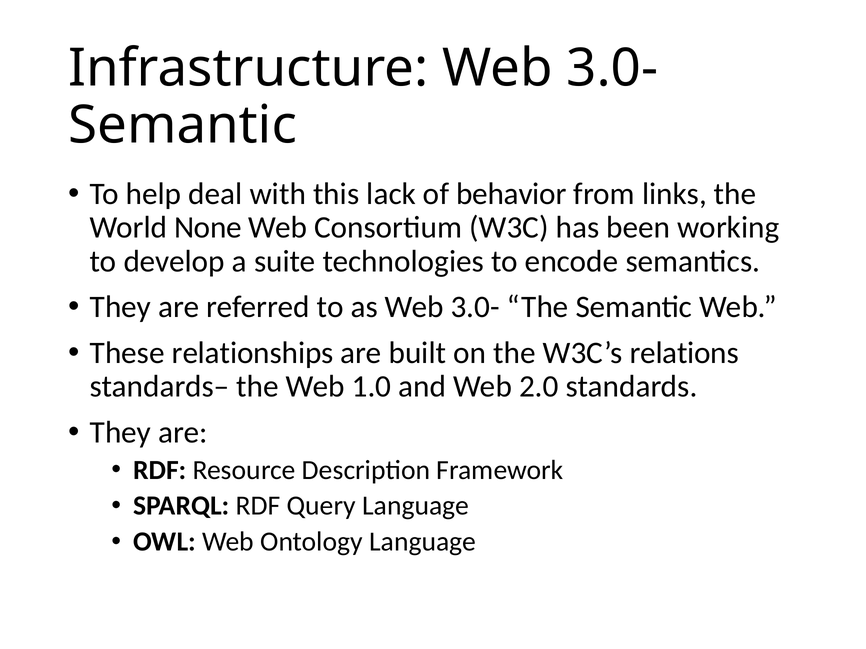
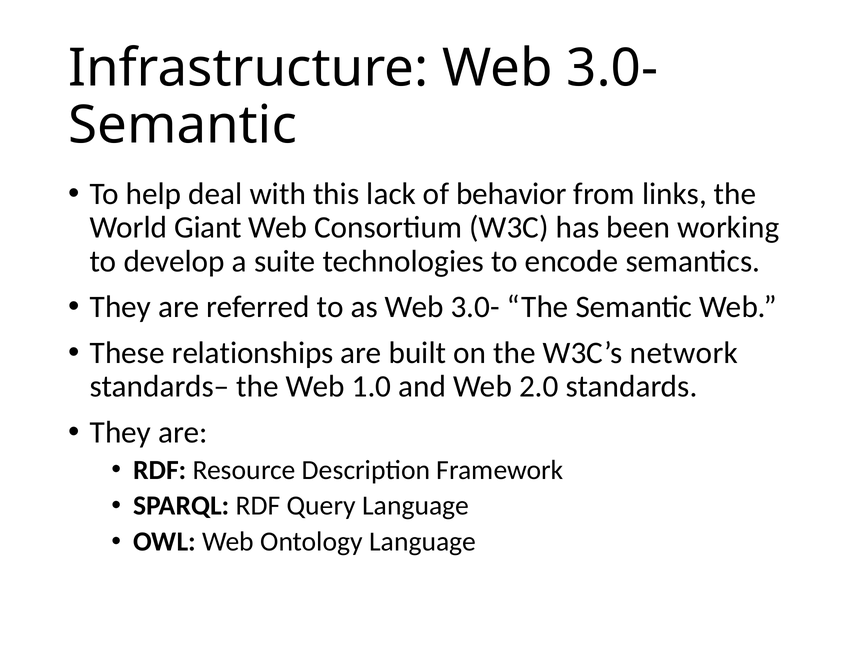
None: None -> Giant (208, 228)
relations: relations -> network (684, 353)
